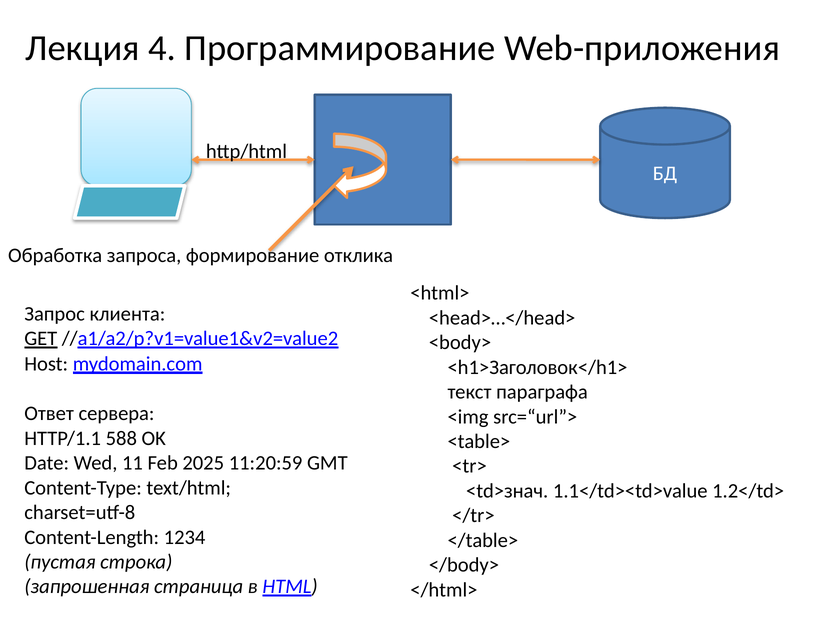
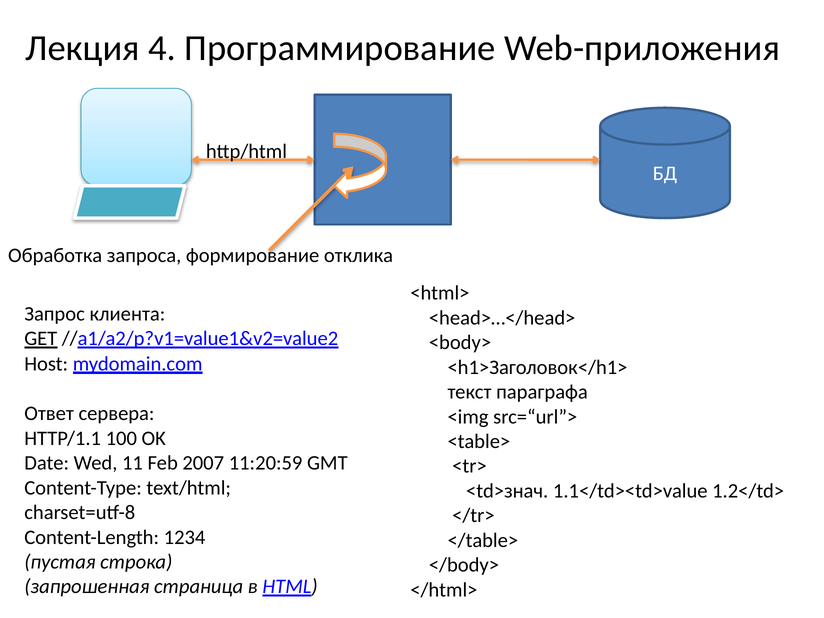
588: 588 -> 100 (121, 438)
2025: 2025 -> 2007 (203, 463)
